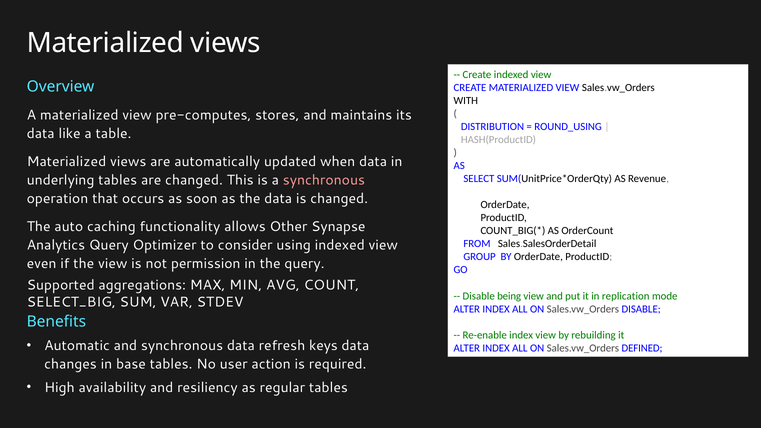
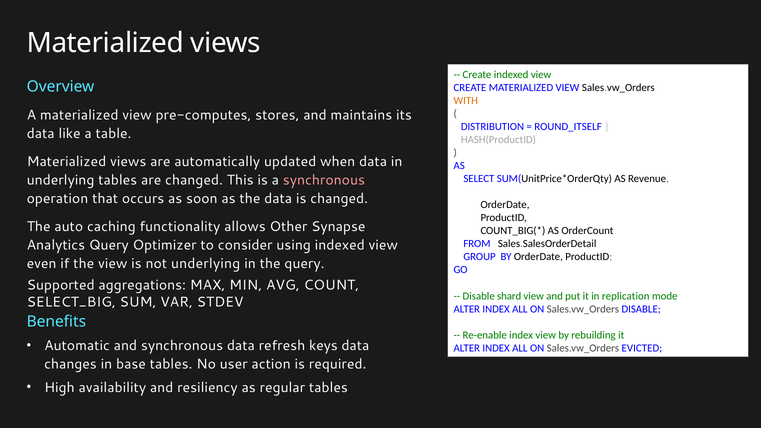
WITH colour: black -> orange (466, 101)
ROUND_USING: ROUND_USING -> ROUND_ITSELF (568, 127)
not permission: permission -> underlying (206, 264)
being: being -> shard (509, 296)
DEFINED: DEFINED -> EVICTED (642, 348)
